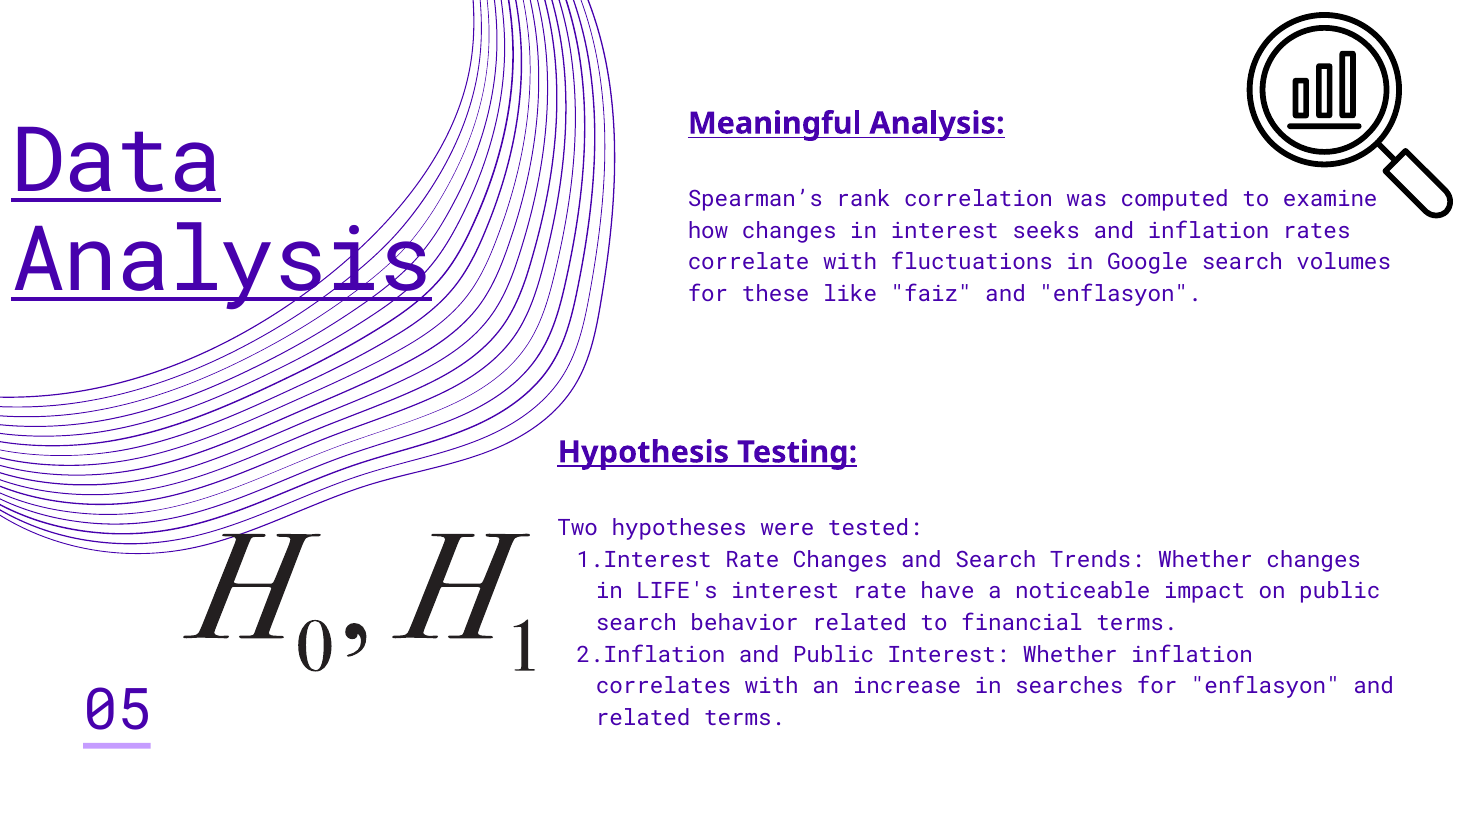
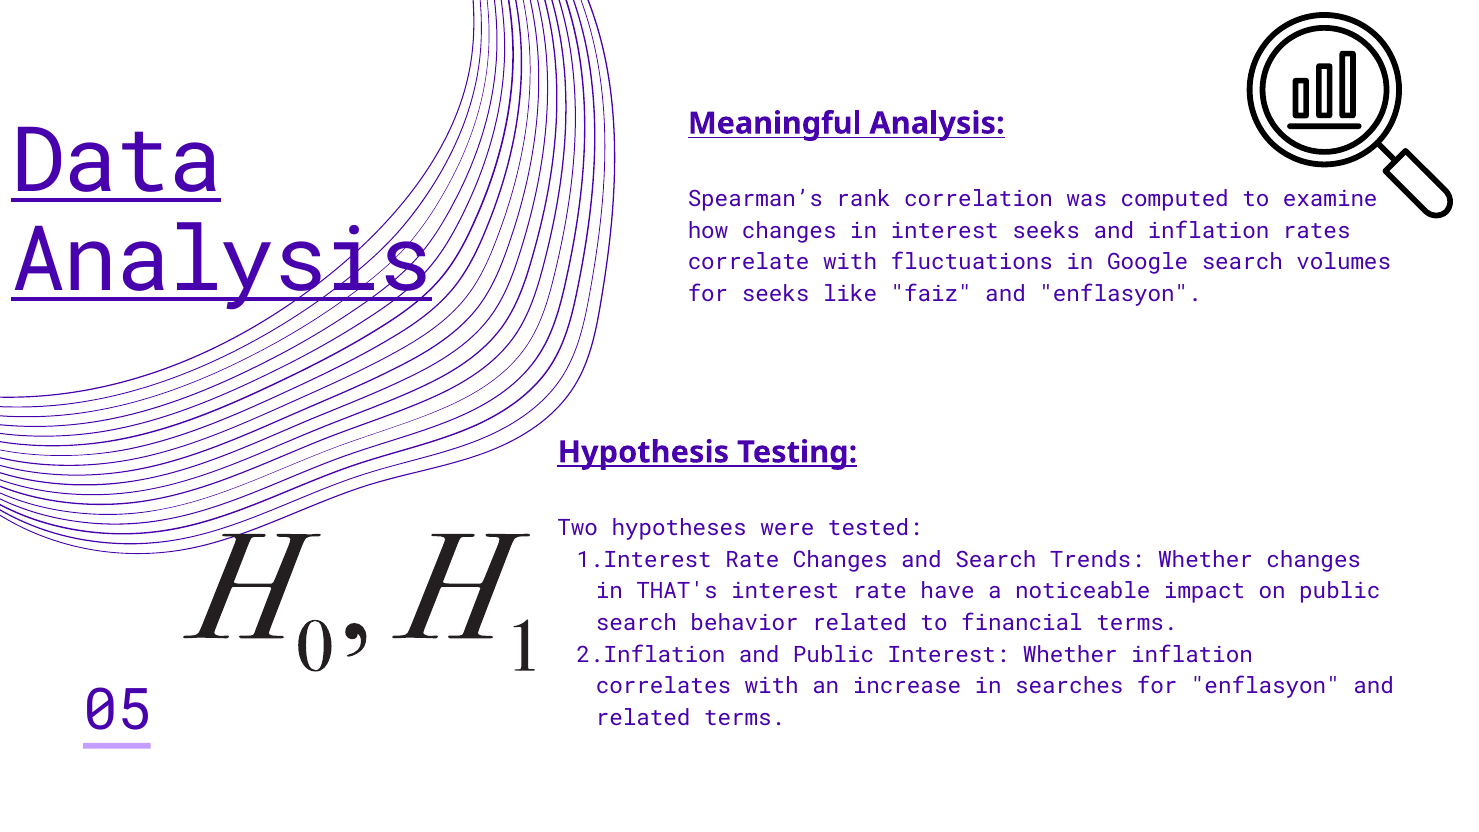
for these: these -> seeks (776, 294)
LIFE's: LIFE's -> THAT's (677, 591)
